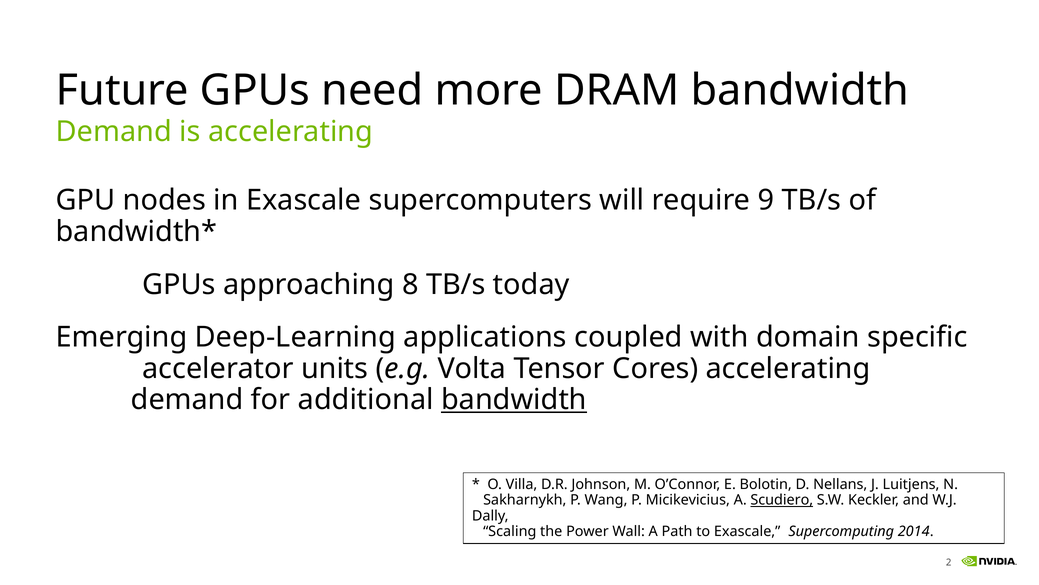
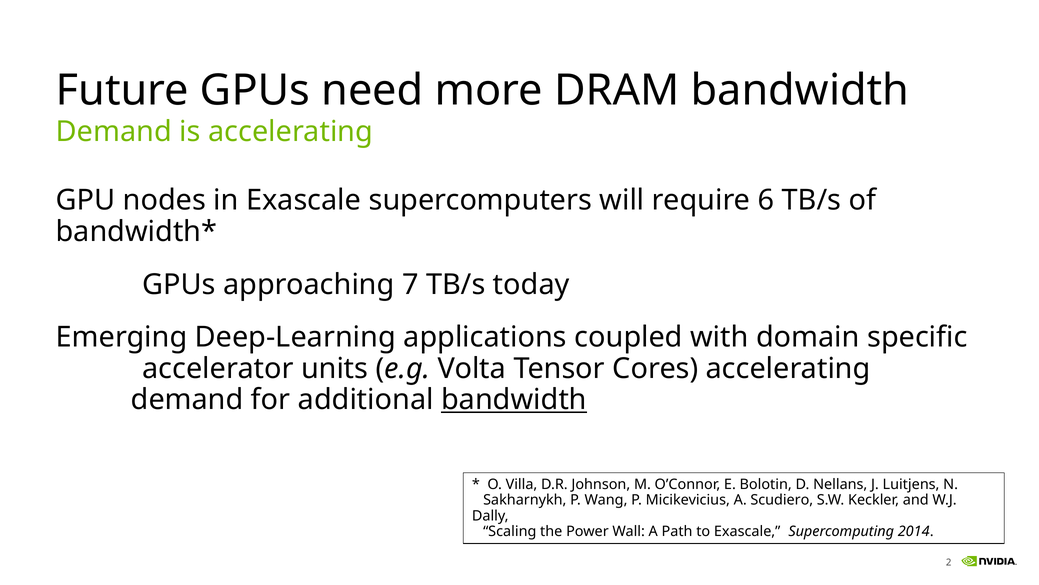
9: 9 -> 6 (766, 200)
8: 8 -> 7 (410, 284)
Scudiero underline: present -> none (782, 500)
